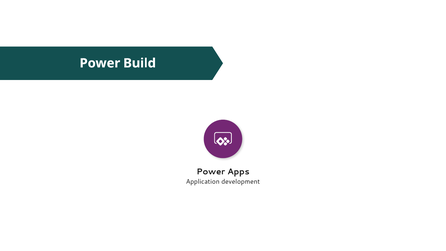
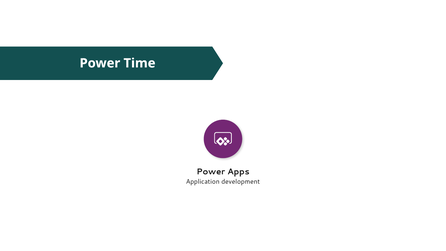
Build: Build -> Time (140, 63)
